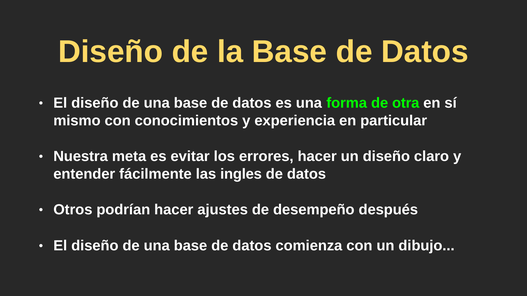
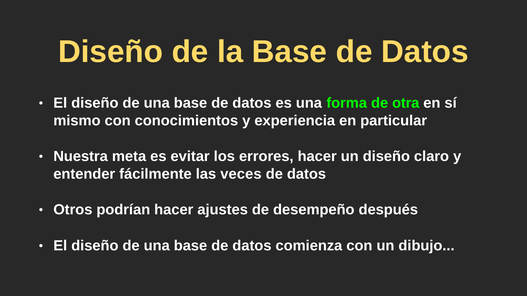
ingles: ingles -> veces (241, 174)
